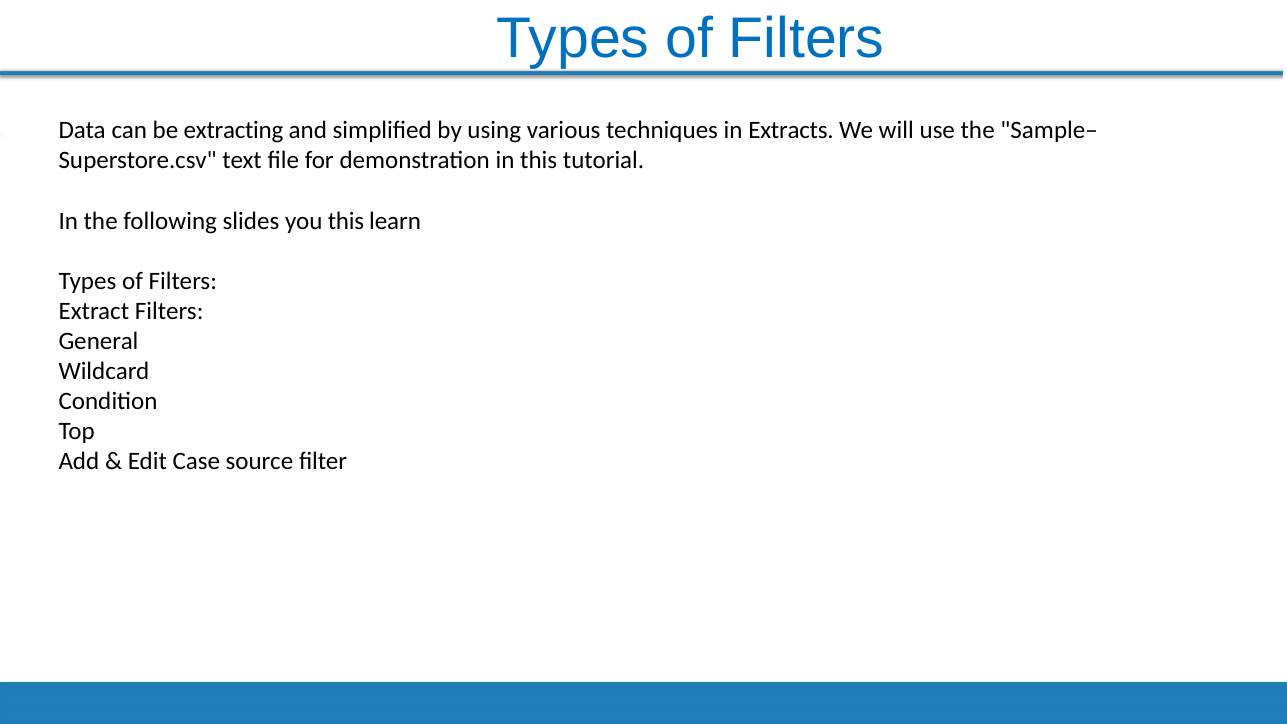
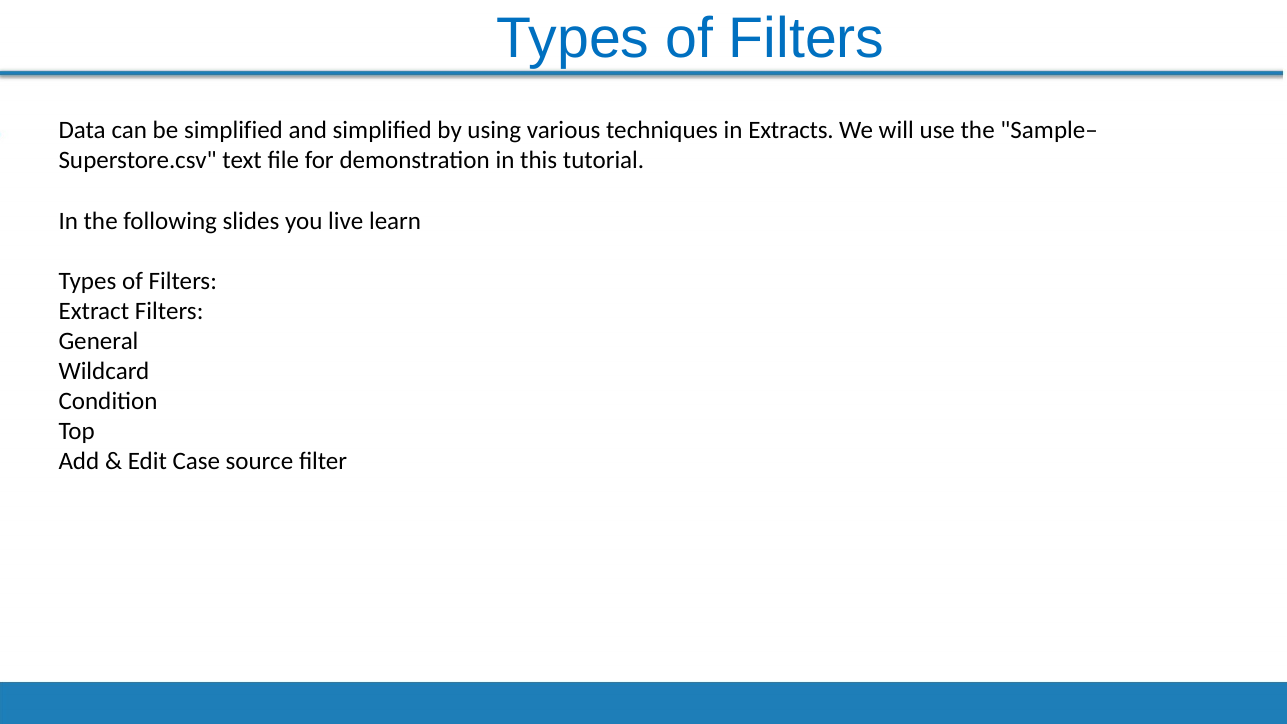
be extracting: extracting -> simplified (233, 131)
you this: this -> live (346, 221)
